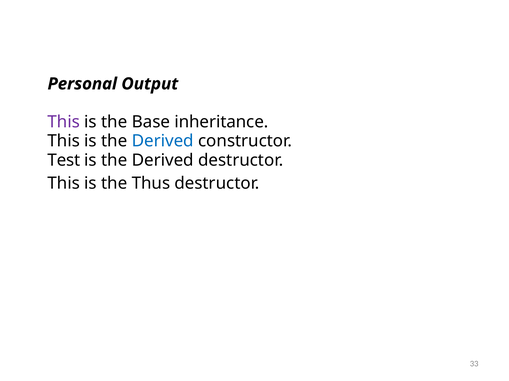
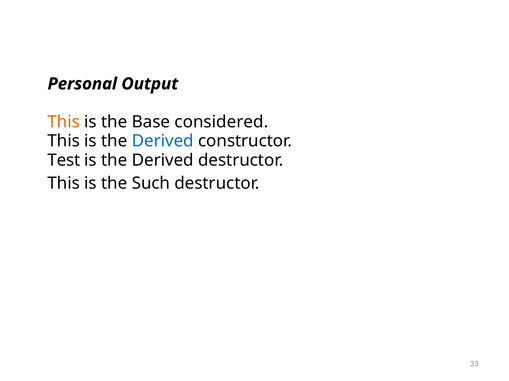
This colour: purple -> orange (64, 122)
inheritance: inheritance -> considered (221, 122)
Thus: Thus -> Such (151, 184)
